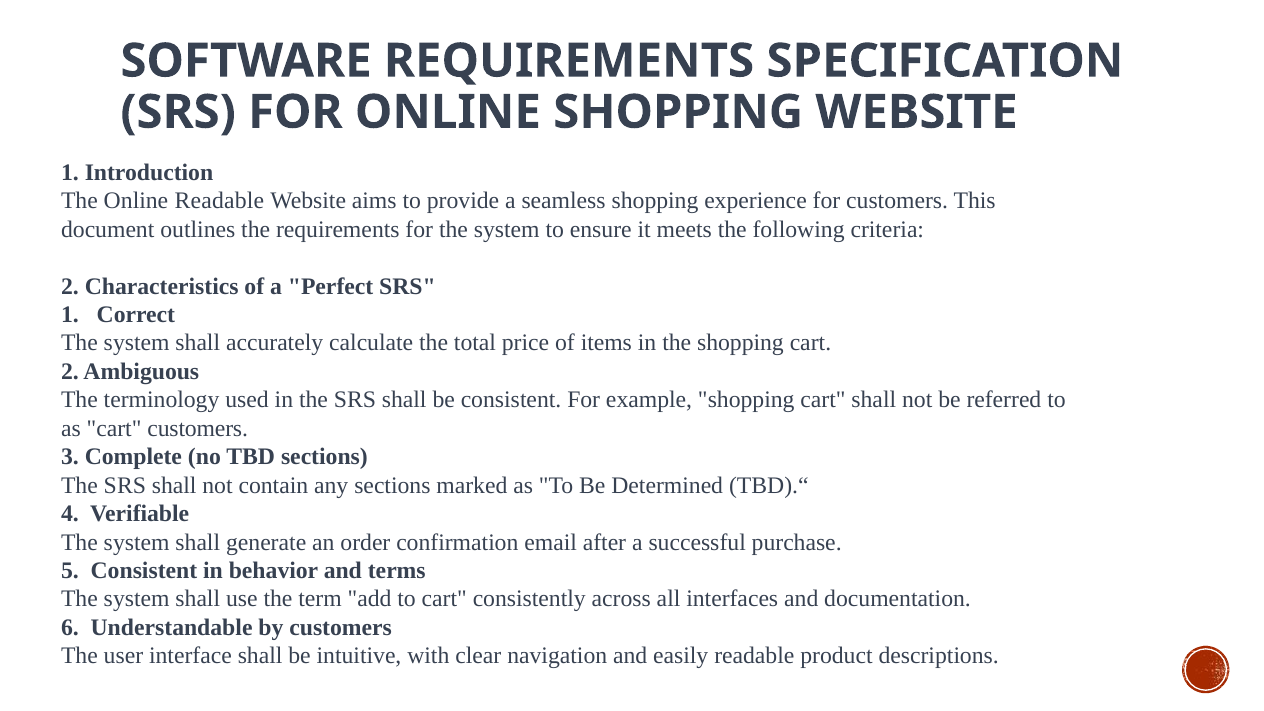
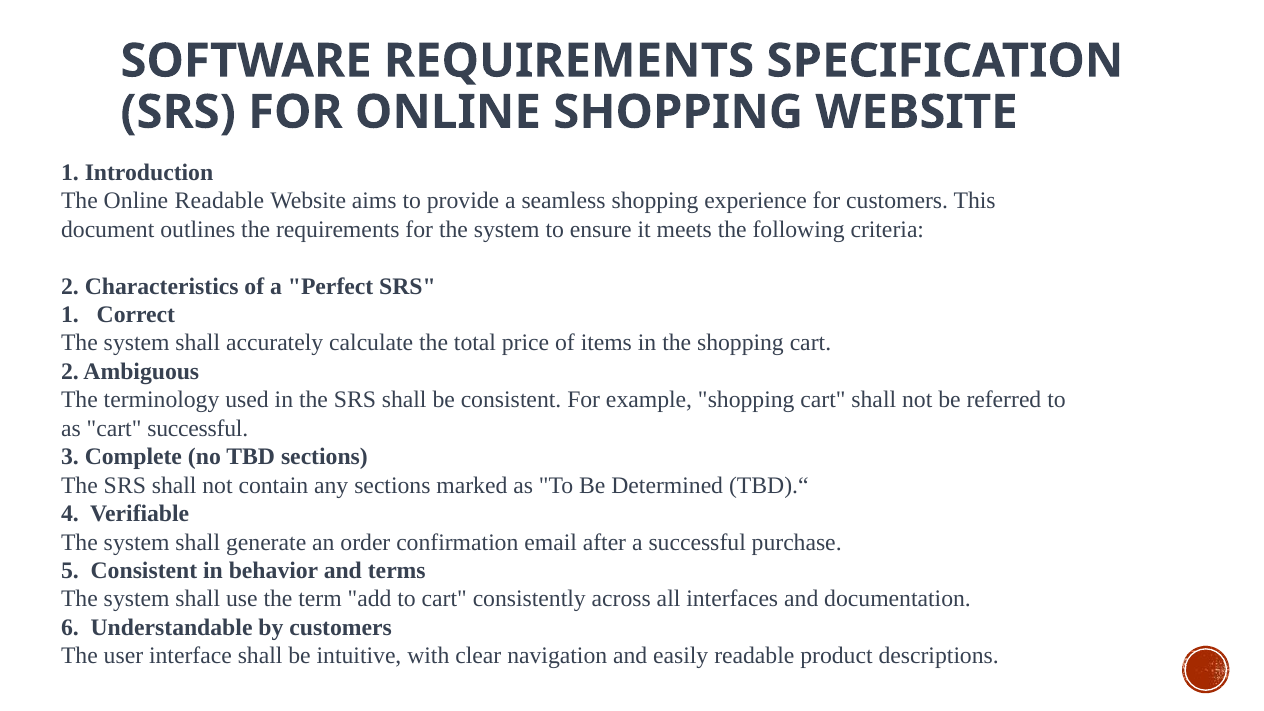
cart customers: customers -> successful (198, 428)
